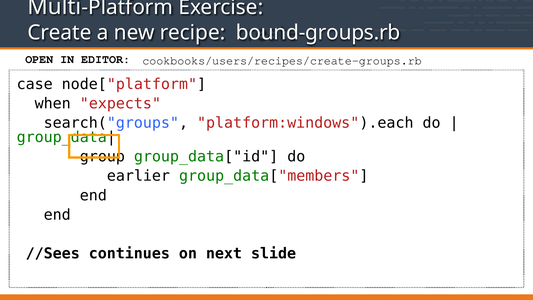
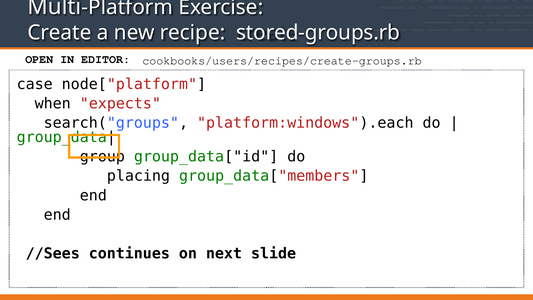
bound-groups.rb: bound-groups.rb -> stored-groups.rb (318, 33)
earlier: earlier -> placing (138, 176)
